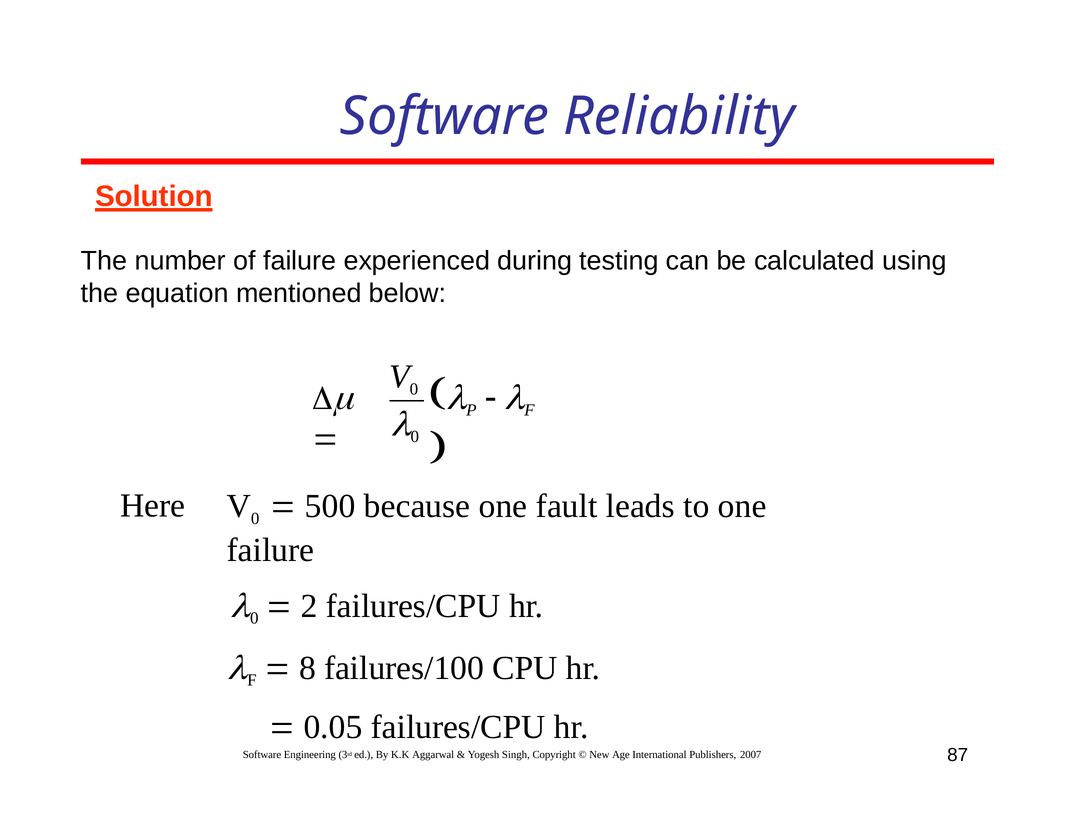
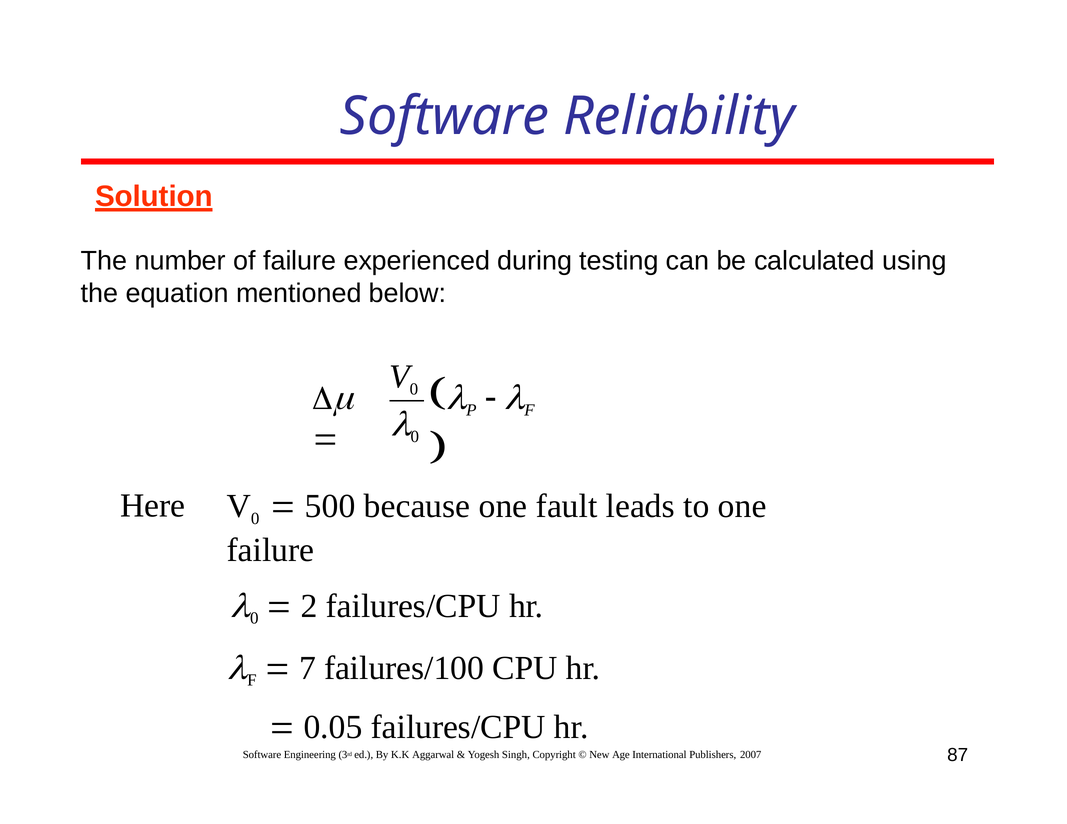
8: 8 -> 7 (307, 668)
